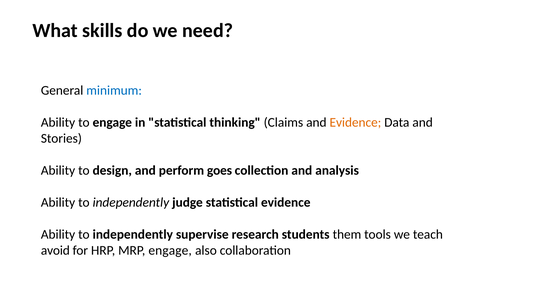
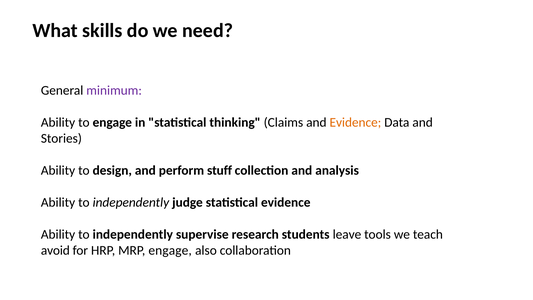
minimum colour: blue -> purple (114, 90)
goes: goes -> stuff (219, 170)
them: them -> leave (347, 234)
